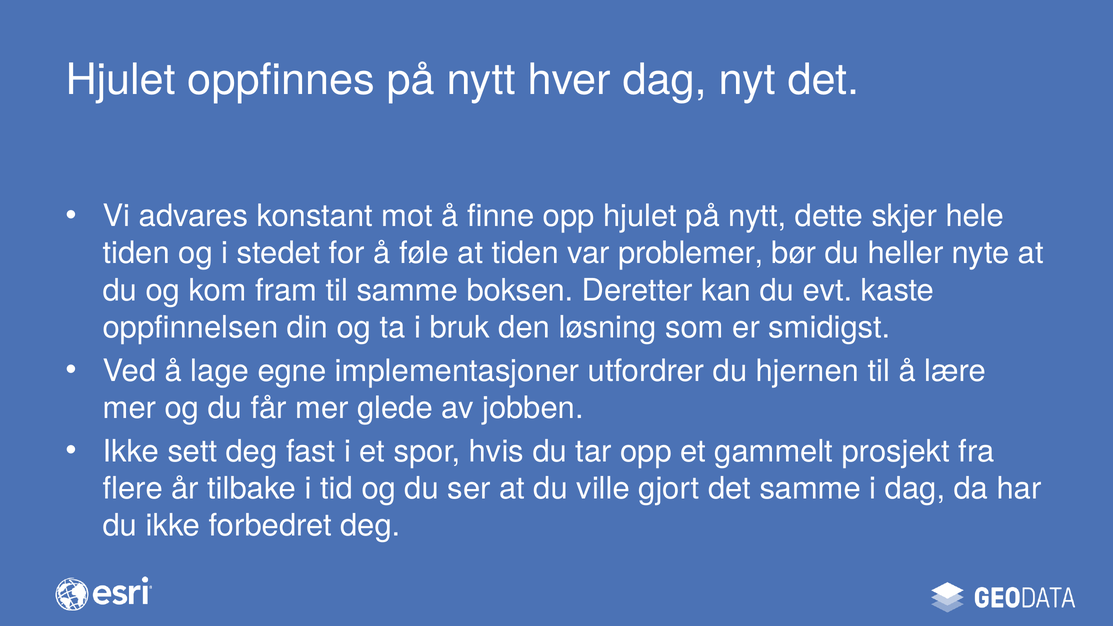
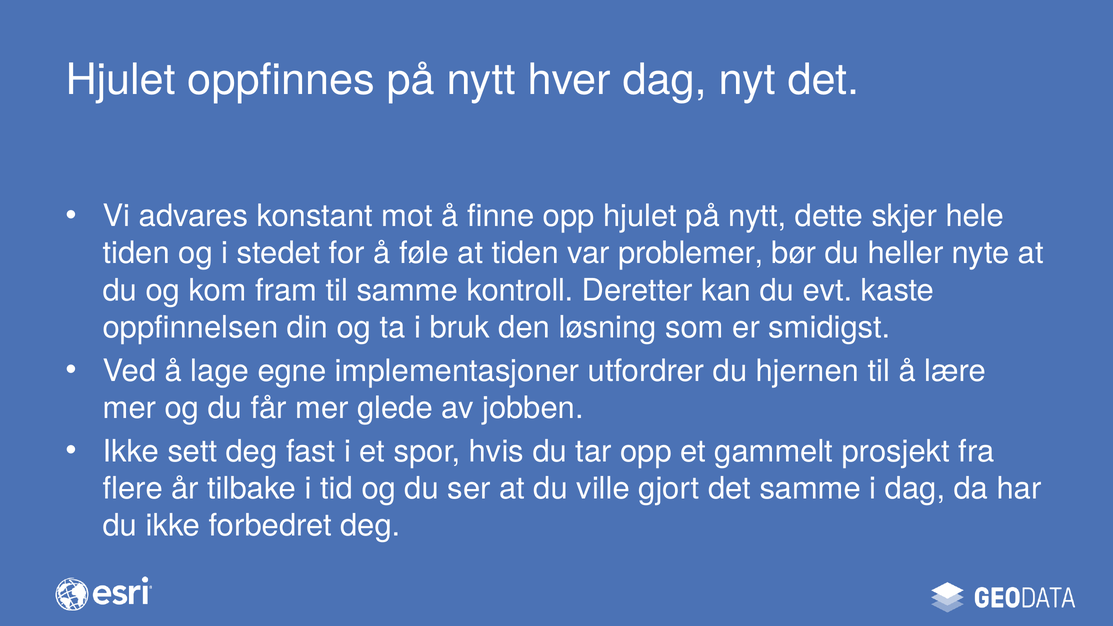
boksen: boksen -> kontroll (520, 290)
